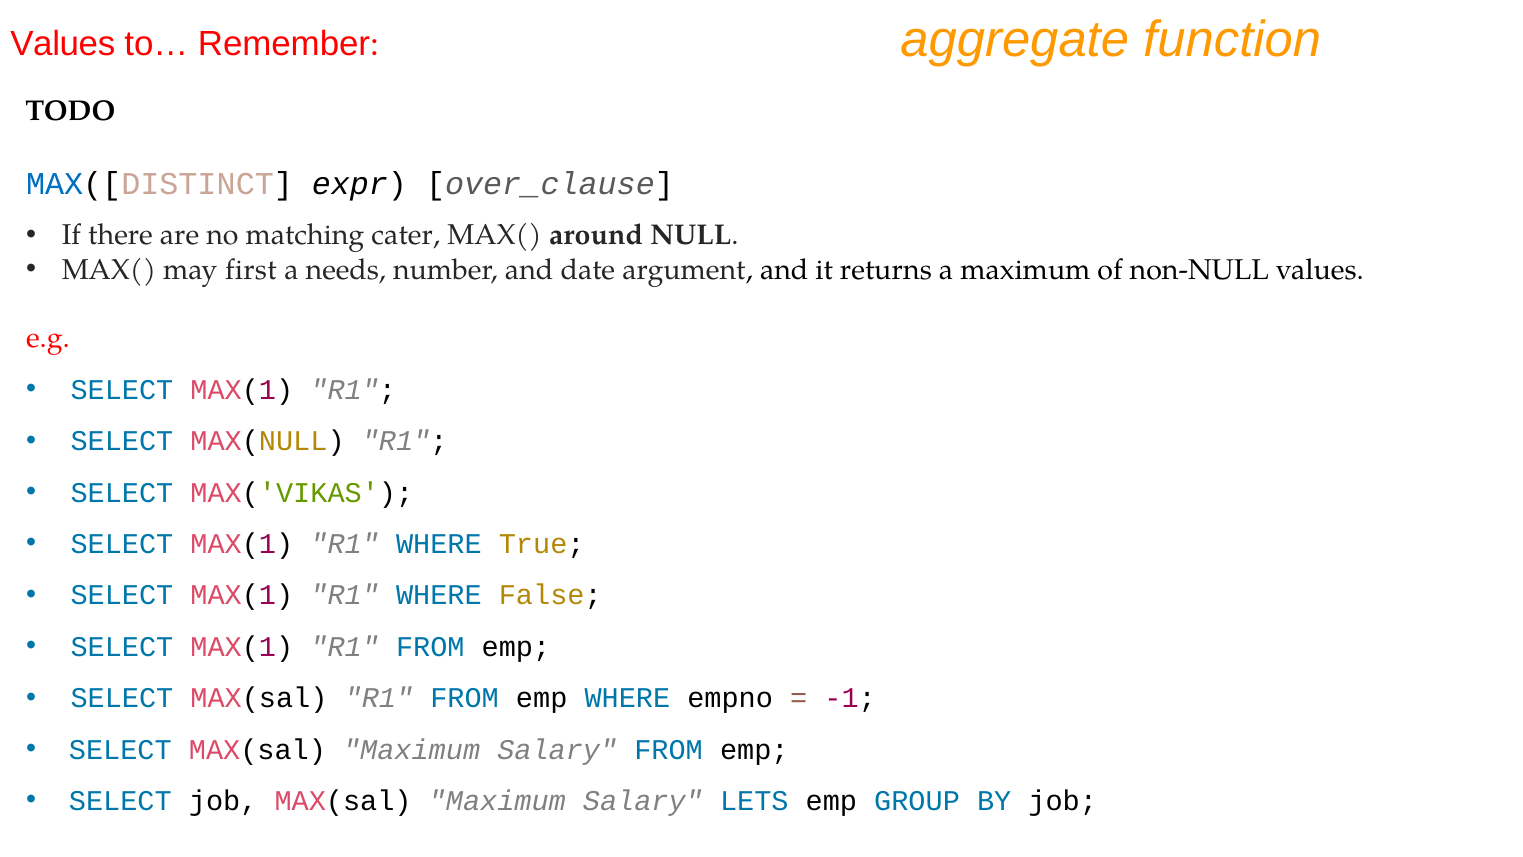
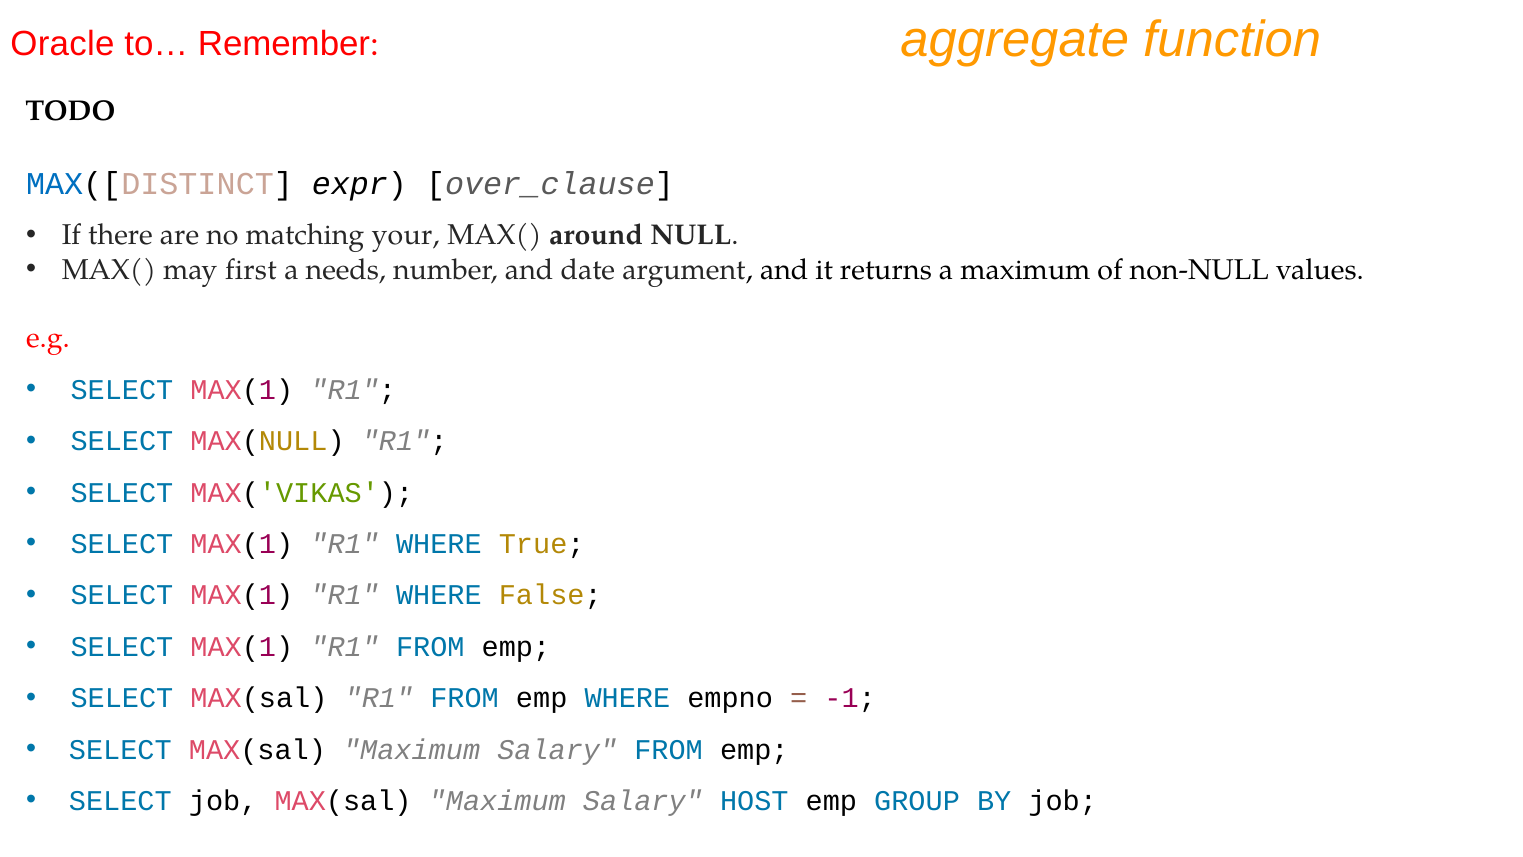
Values: Values -> Oracle (62, 44)
cater: cater -> your (406, 235)
LETS: LETS -> HOST (754, 801)
